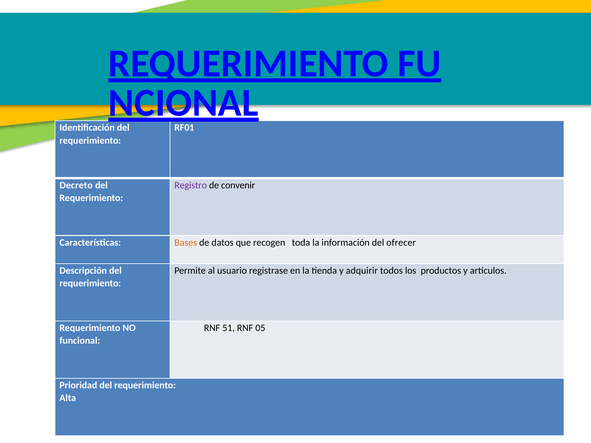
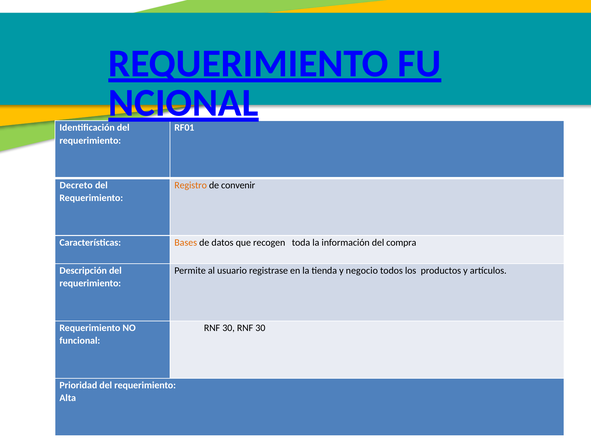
Registro colour: purple -> orange (191, 185)
ofrecer: ofrecer -> compra (401, 243)
adquirir: adquirir -> negocio (362, 271)
51: 51 -> 30 (229, 328)
05: 05 -> 30 (260, 328)
